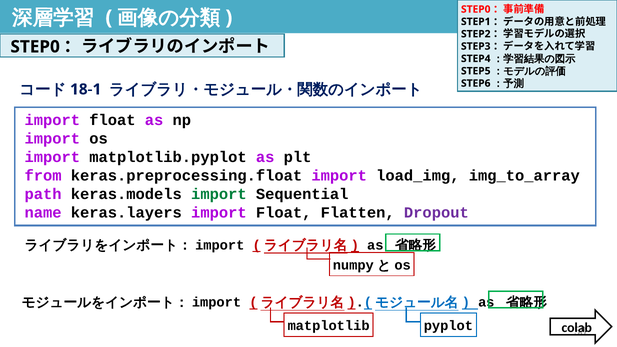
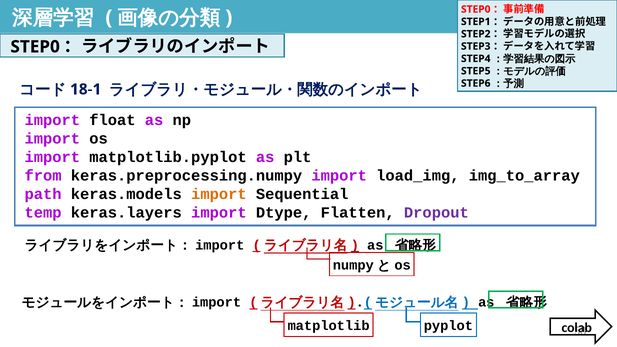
keras.preprocessing.float: keras.preprocessing.float -> keras.preprocessing.numpy (186, 176)
import colour: green -> orange (219, 194)
name: name -> temp (43, 213)
keras.layers import Float: Float -> Dtype (284, 213)
